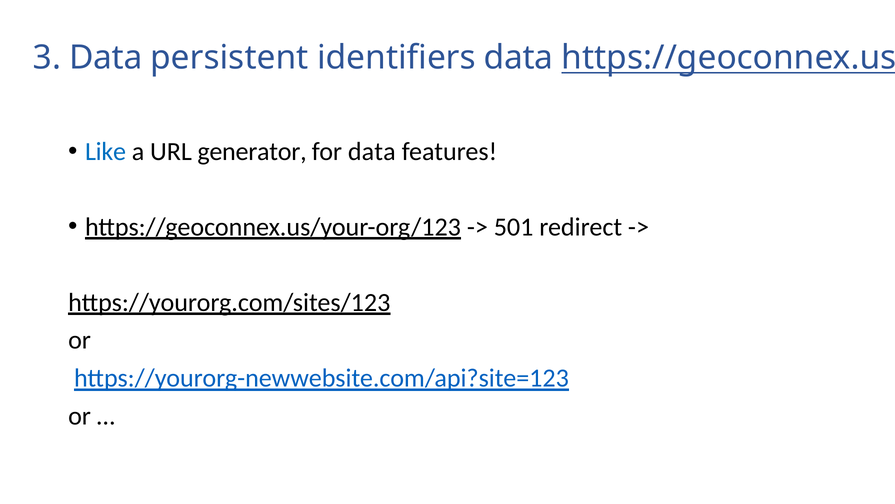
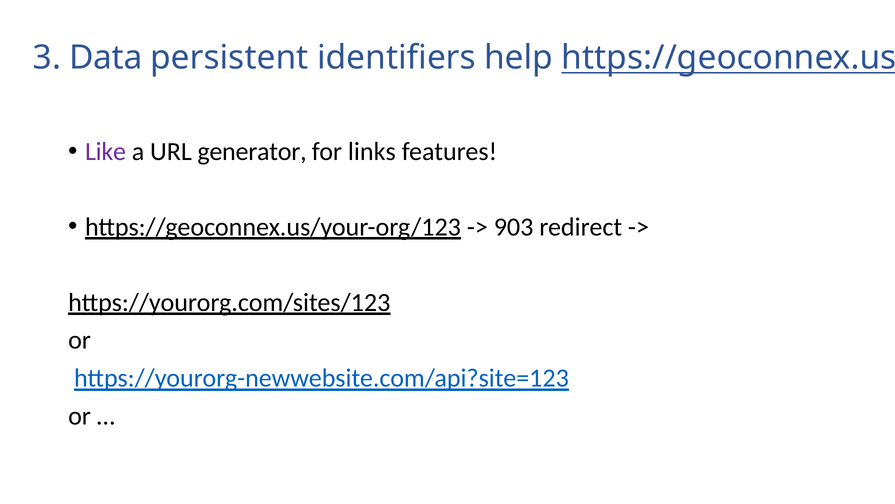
identifiers data: data -> help (519, 57)
Like colour: blue -> purple (106, 151)
for data: data -> links (372, 151)
501: 501 -> 903 (514, 227)
